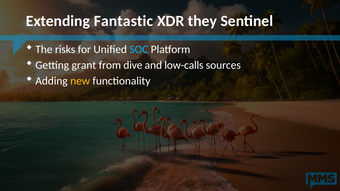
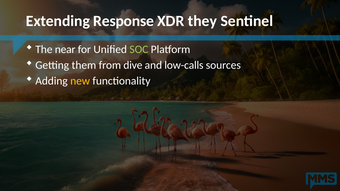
Fantastic: Fantastic -> Response (124, 21)
risks: risks -> near (65, 49)
SOC colour: light blue -> light green (139, 49)
grant: grant -> them (84, 65)
